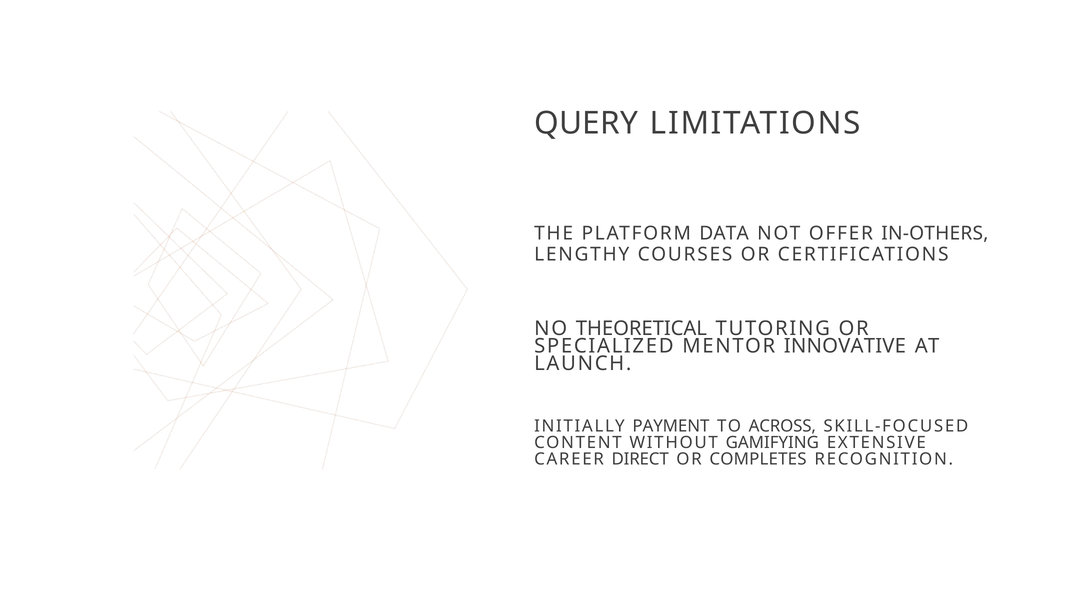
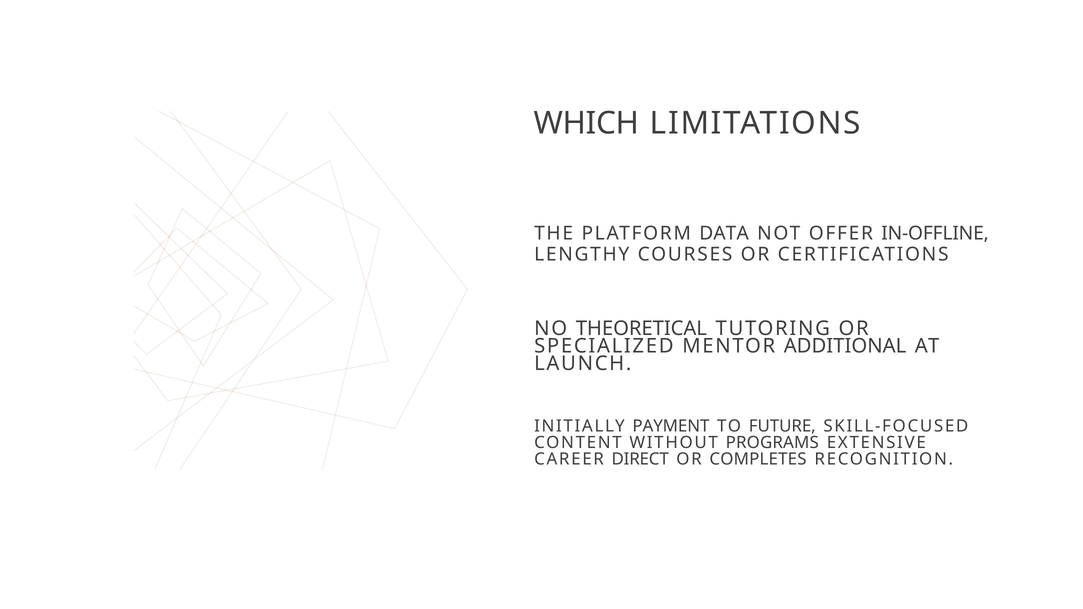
QUERY: QUERY -> WHICH (586, 123)
IN-OTHERS: IN-OTHERS -> IN-OFFLINE (935, 234)
INNOVATIVE: INNOVATIVE -> ADDITIONAL (845, 346)
ACROSS: ACROSS -> FUTURE (782, 426)
GAMIFYING: GAMIFYING -> PROGRAMS (772, 443)
